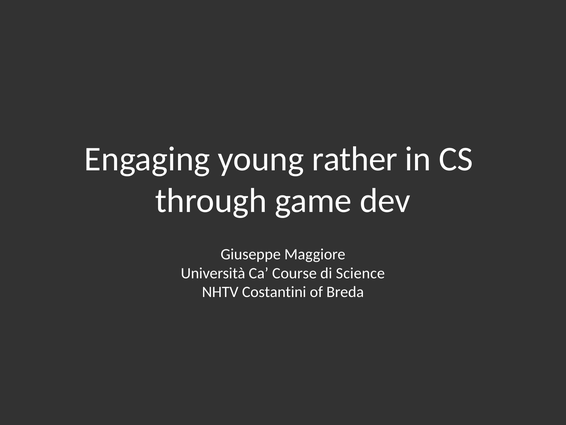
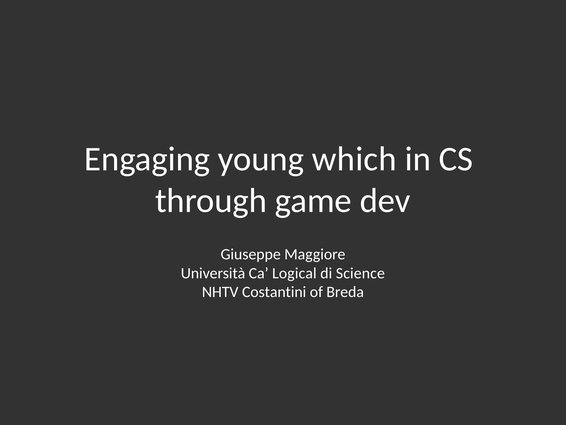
rather: rather -> which (354, 159)
Course: Course -> Logical (294, 273)
